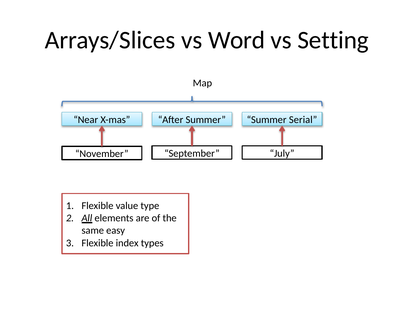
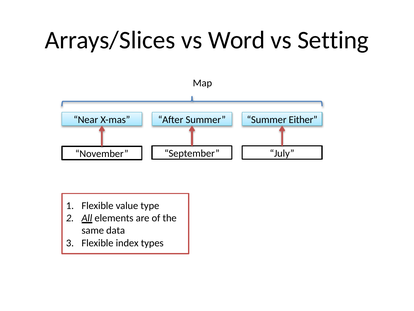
Serial: Serial -> Either (303, 119)
easy: easy -> data (116, 230)
